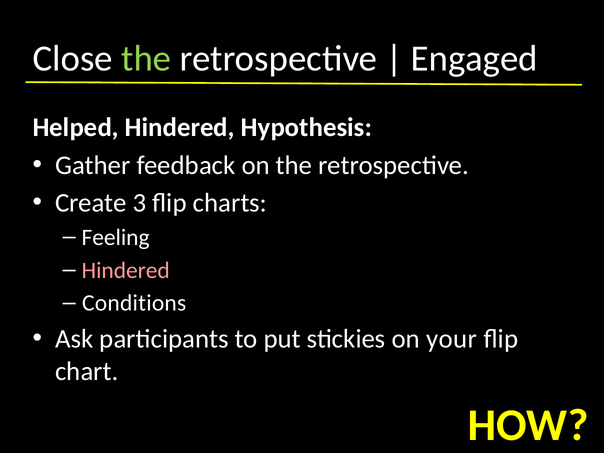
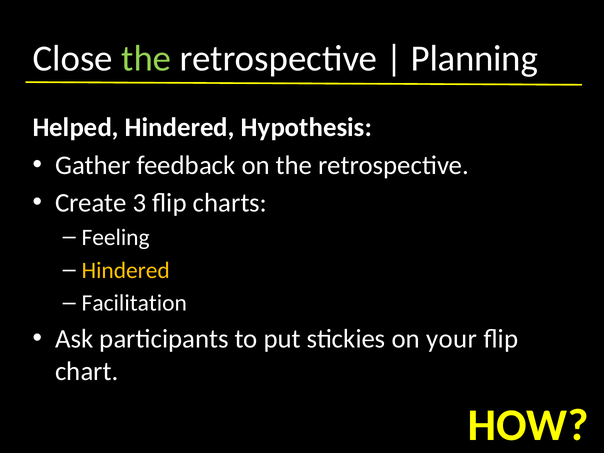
Engaged: Engaged -> Planning (474, 58)
Hindered colour: pink -> yellow (126, 270)
Conditions: Conditions -> Facilitation (134, 303)
